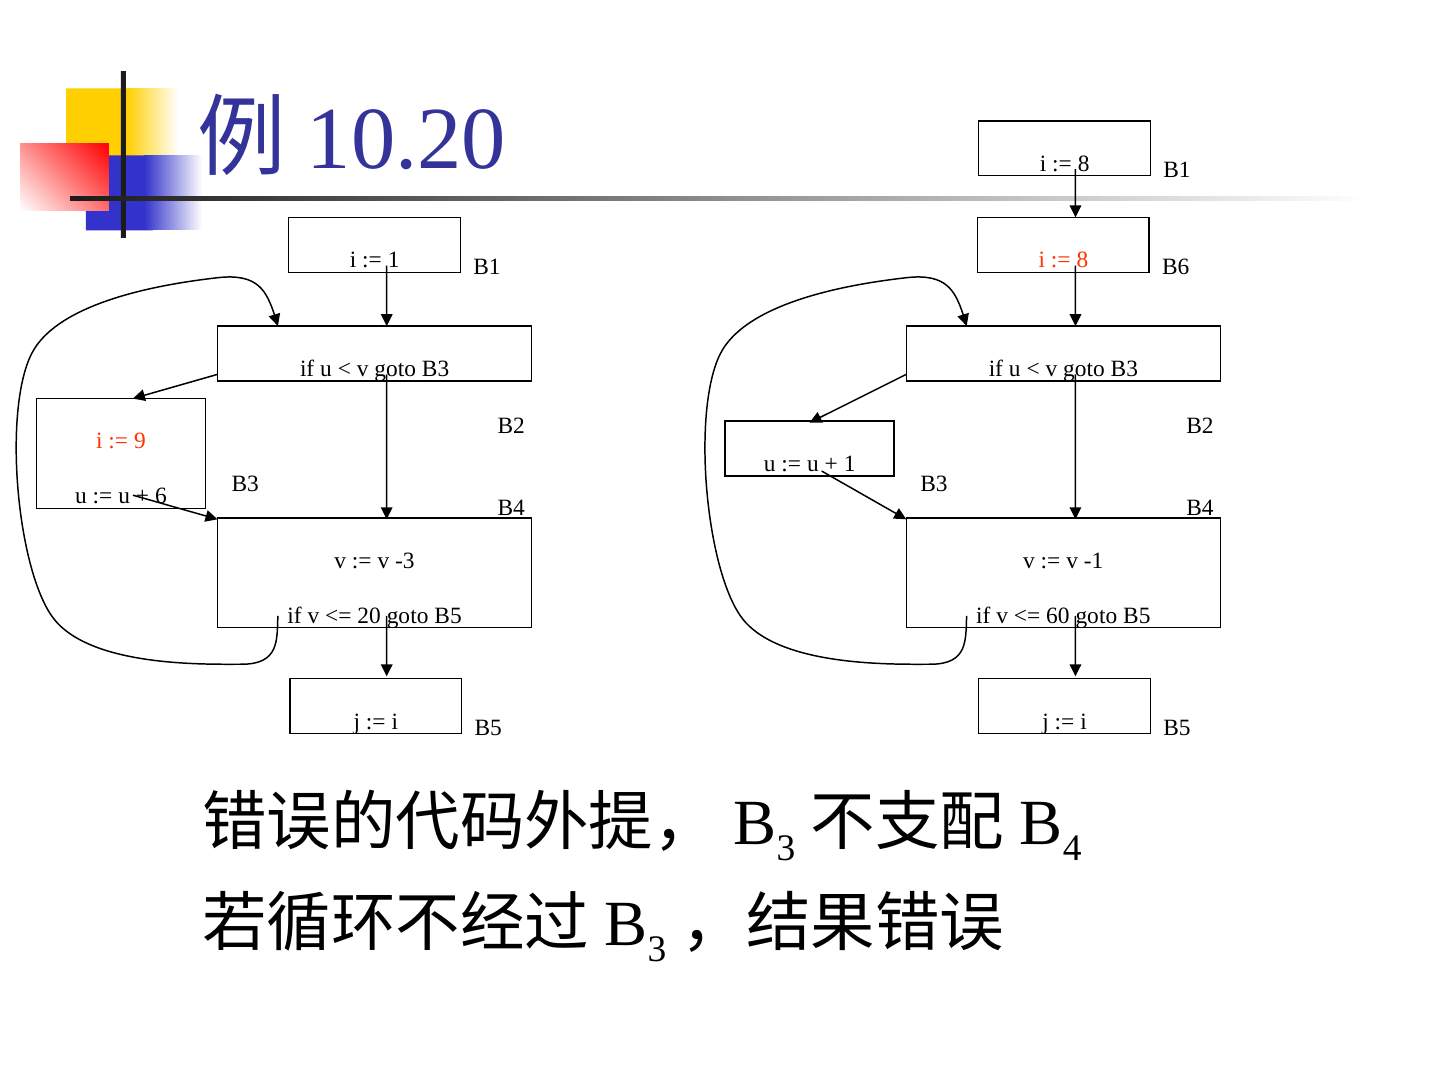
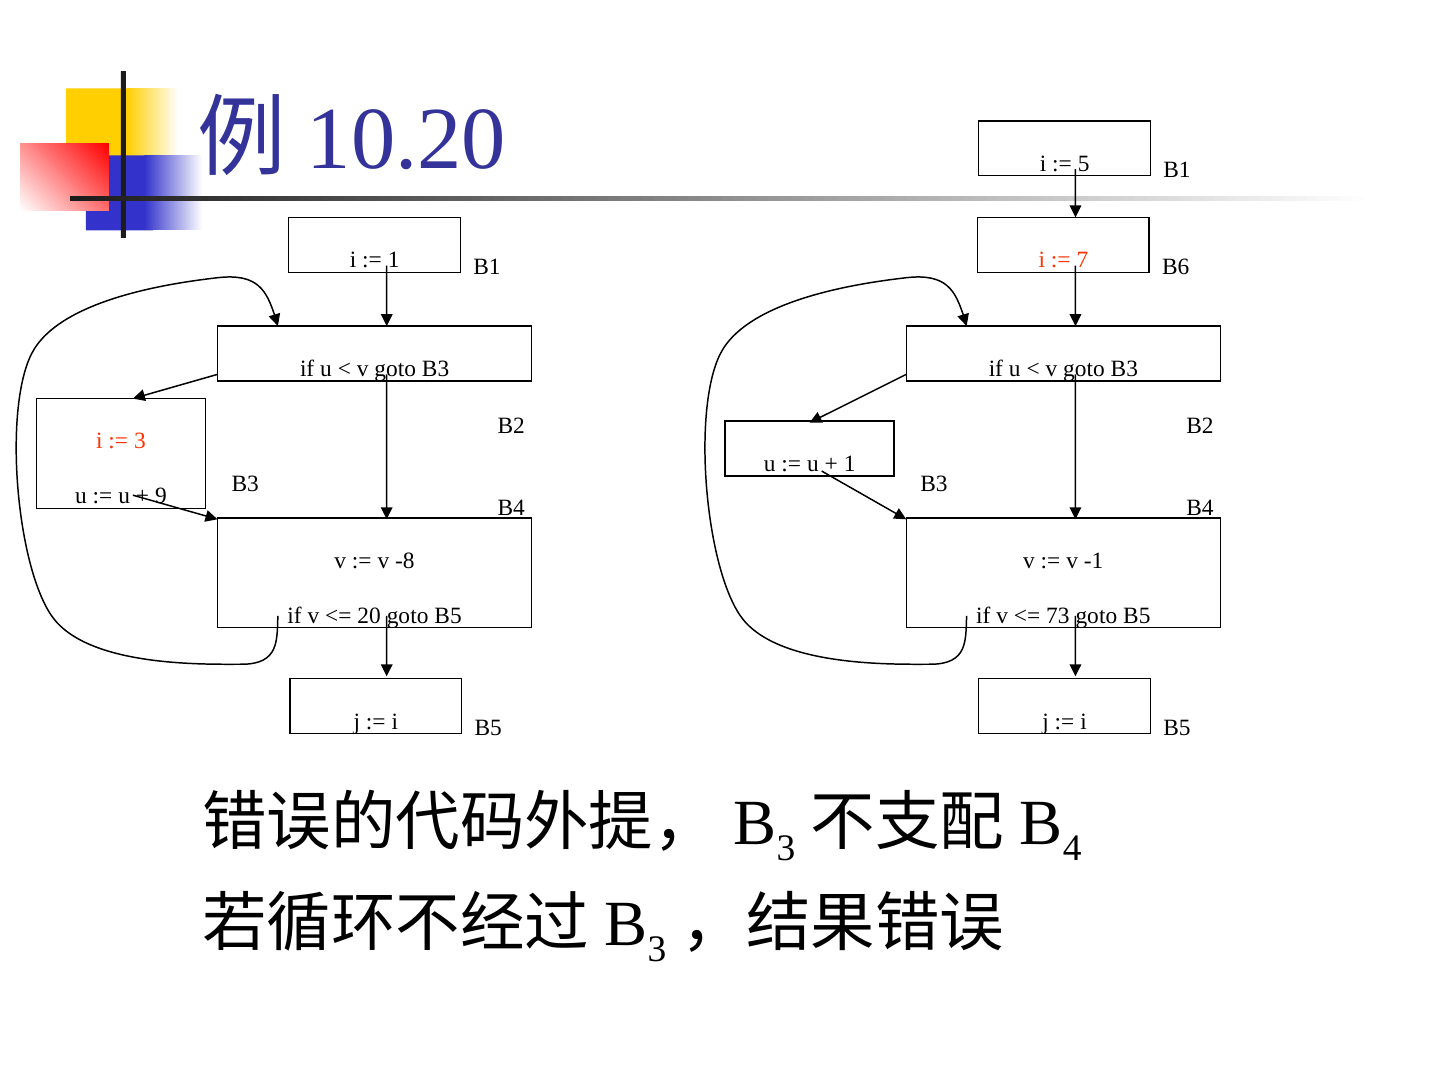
8: 8 -> 5 (1084, 164)
8: 8 -> 7 (1082, 260)
9: 9 -> 3 (140, 441)
6: 6 -> 9 (161, 496)
-3: -3 -> -8 (405, 561)
60: 60 -> 73 (1058, 616)
